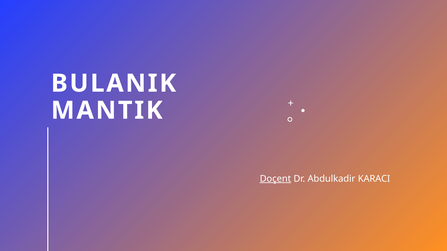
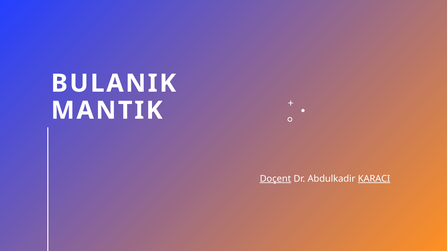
KARACI underline: none -> present (374, 179)
